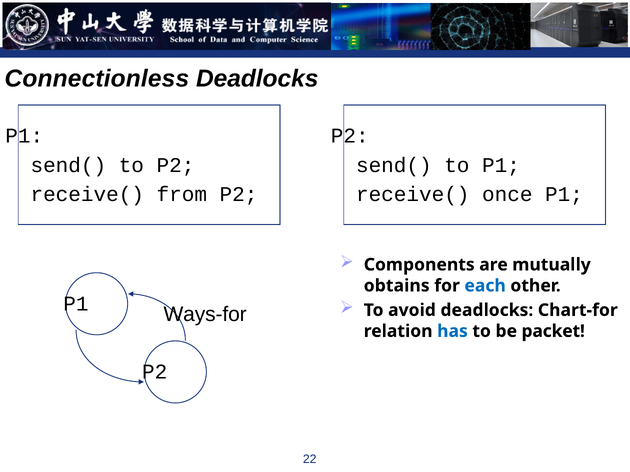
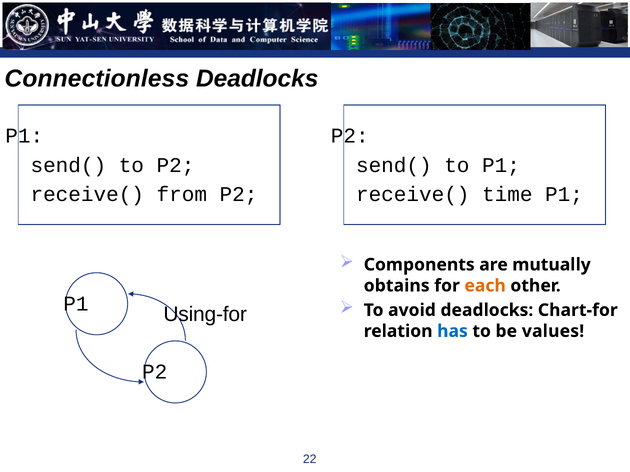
once: once -> time (507, 195)
each colour: blue -> orange (485, 286)
Ways-for: Ways-for -> Using-for (205, 314)
packet: packet -> values (553, 331)
